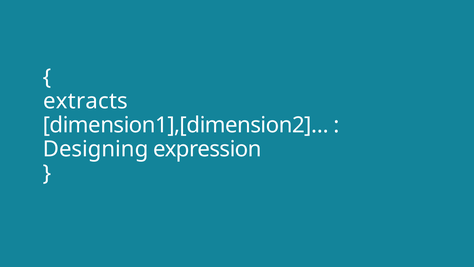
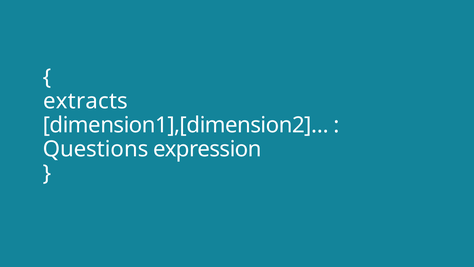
Designing: Designing -> Questions (96, 149)
